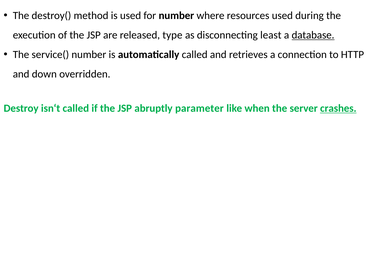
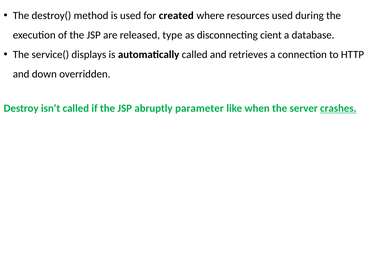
for number: number -> created (176, 16)
least: least -> cient (271, 35)
database underline: present -> none (313, 35)
service( number: number -> displays (89, 55)
